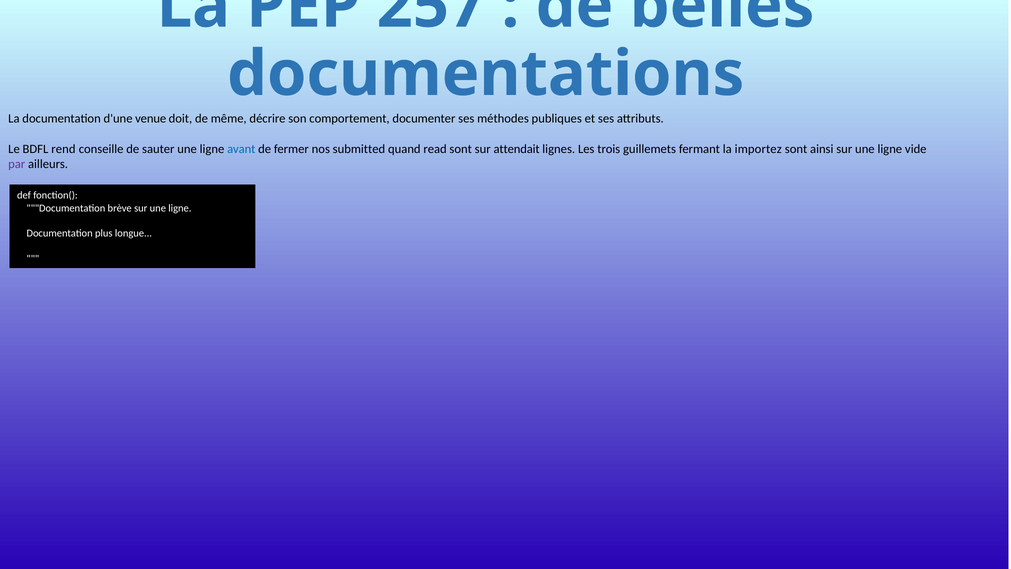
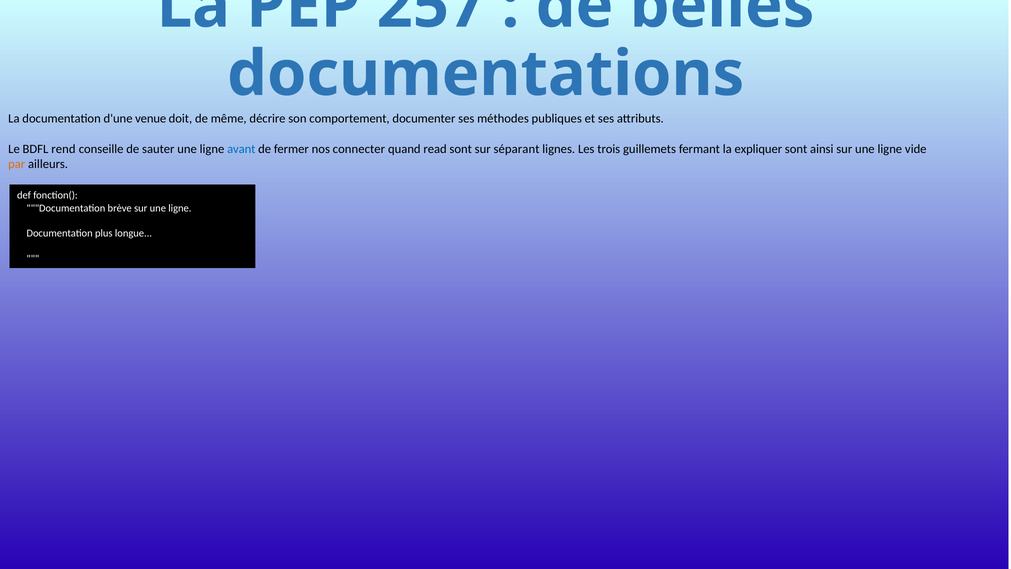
submitted: submitted -> connecter (359, 149)
attendait: attendait -> séparant (516, 149)
importez: importez -> expliquer (758, 149)
par colour: purple -> orange (17, 164)
